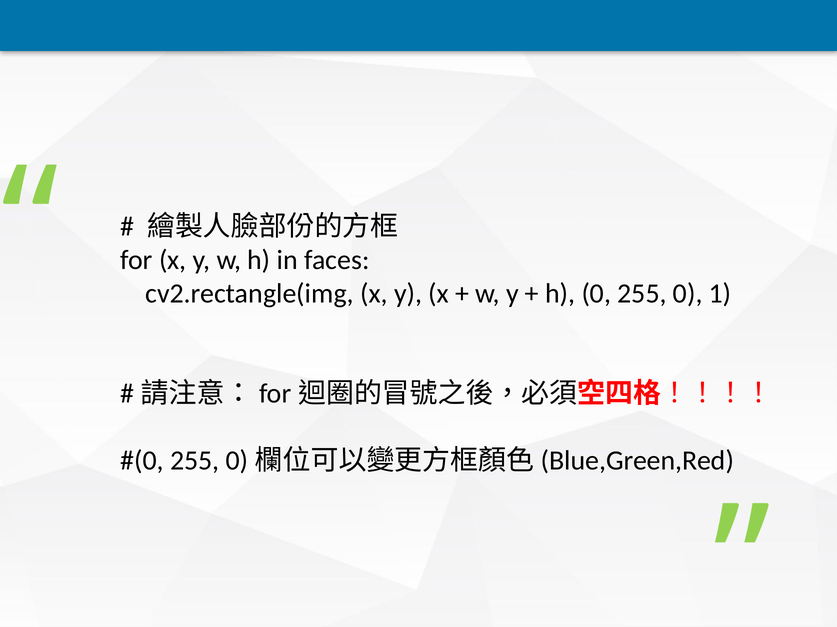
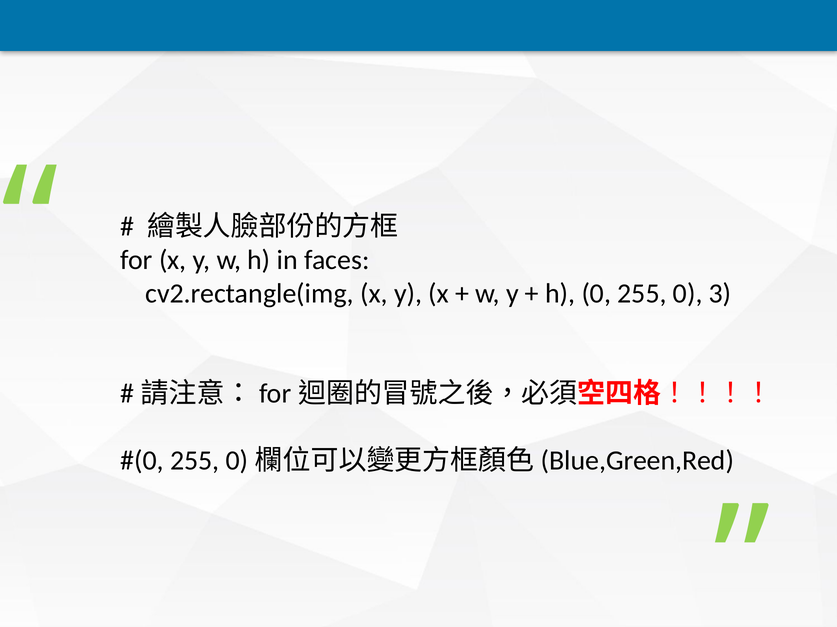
1: 1 -> 3 (720, 294)
